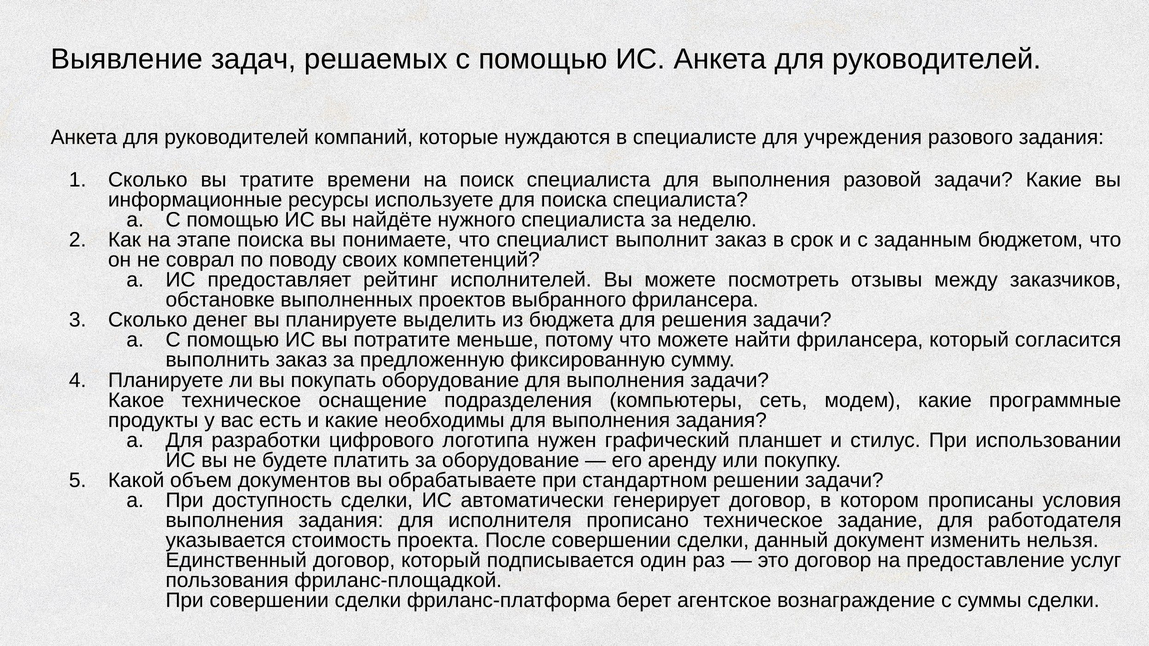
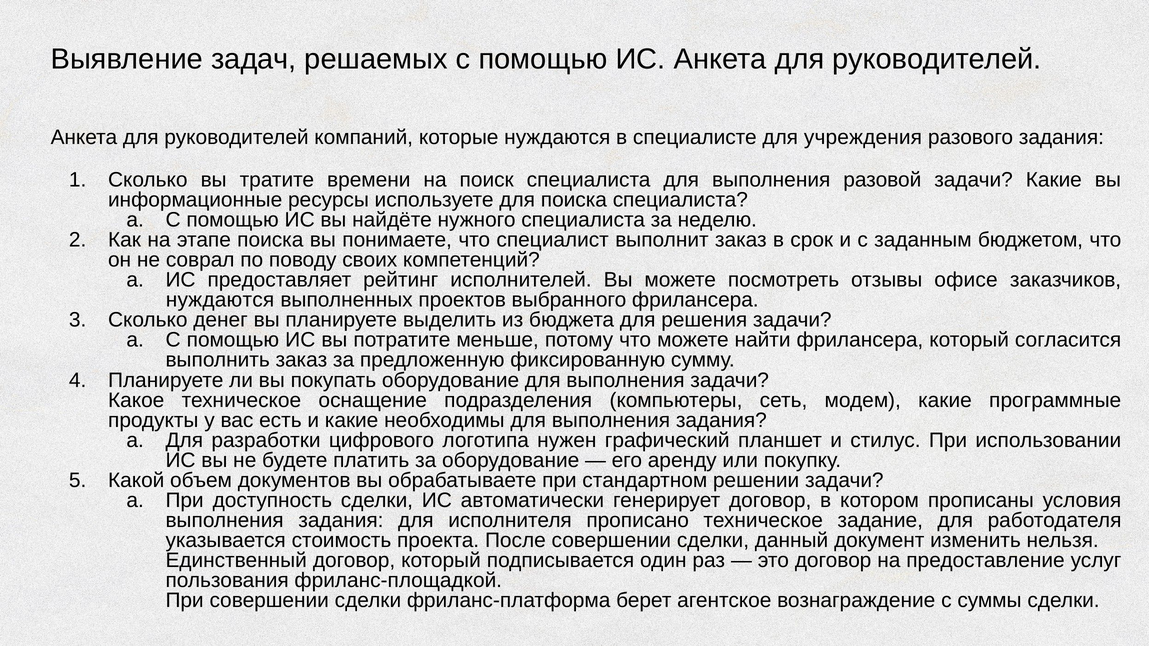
между: между -> офисе (966, 280)
обстановке: обстановке -> нуждаются (220, 300)
